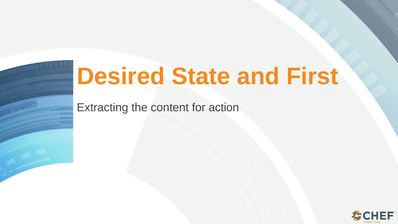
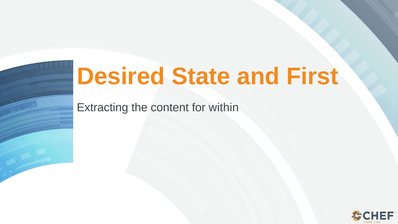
action: action -> within (224, 108)
